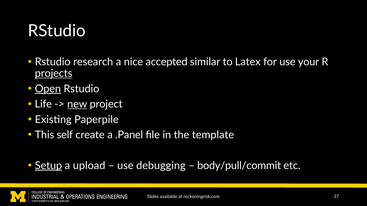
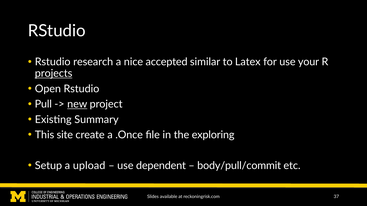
Open underline: present -> none (48, 89)
Life: Life -> Pull (43, 104)
Paperpile: Paperpile -> Summary (96, 120)
self: self -> site (65, 135)
.Panel: .Panel -> .Once (129, 135)
template: template -> exploring (213, 135)
Setup underline: present -> none (48, 166)
debugging: debugging -> dependent (161, 166)
